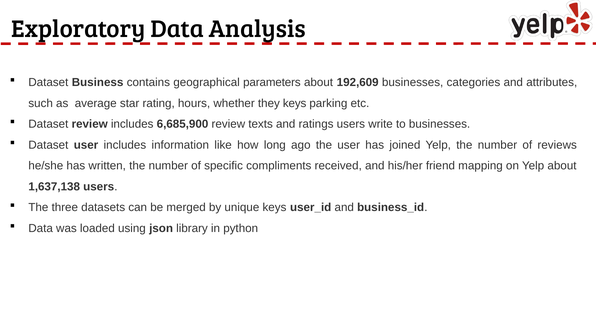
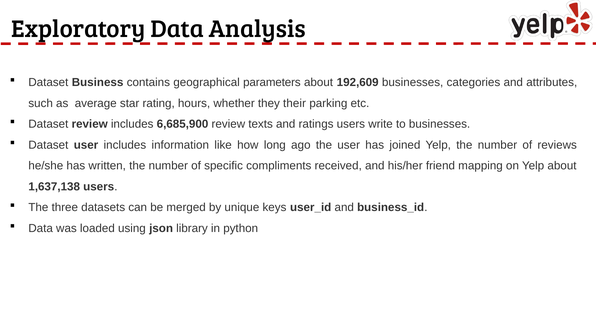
they keys: keys -> their (295, 103)
